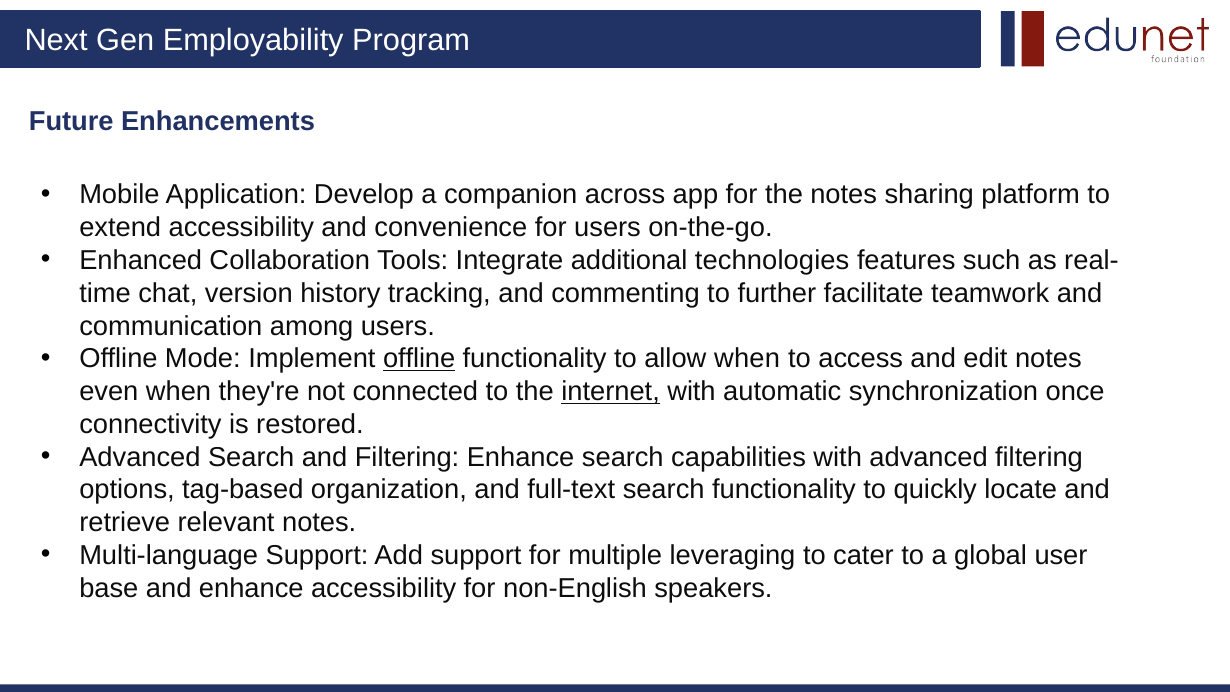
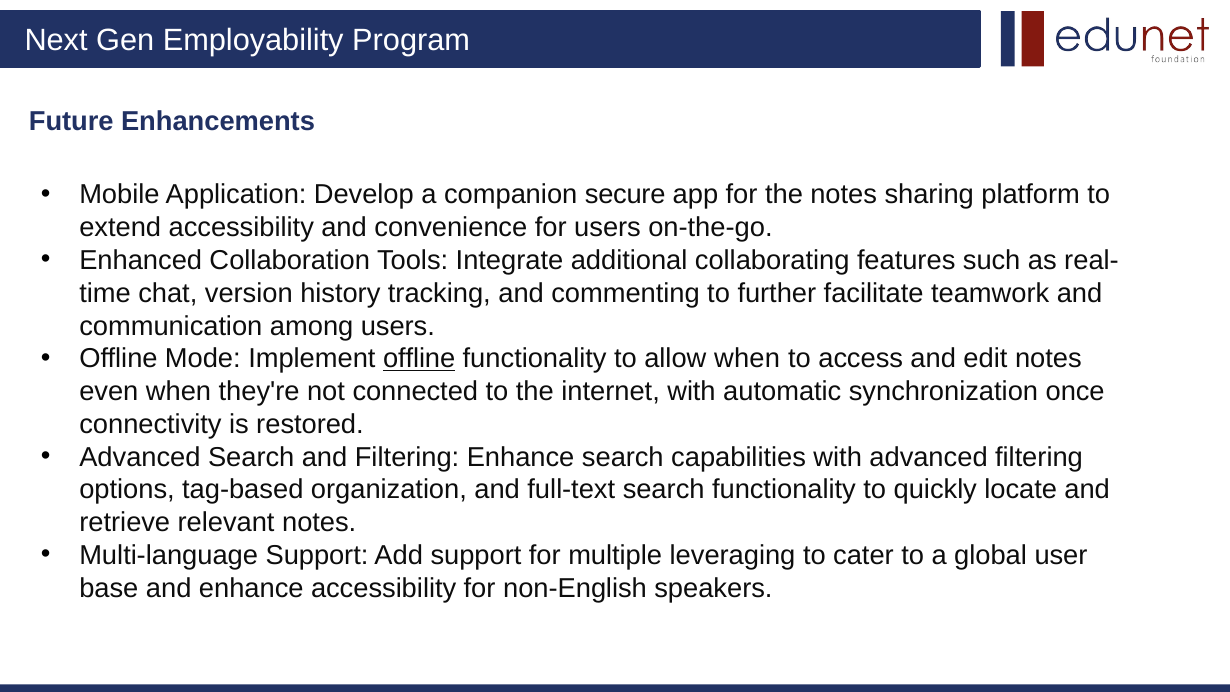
across: across -> secure (625, 195)
technologies: technologies -> collaborating (772, 260)
internet underline: present -> none (611, 392)
